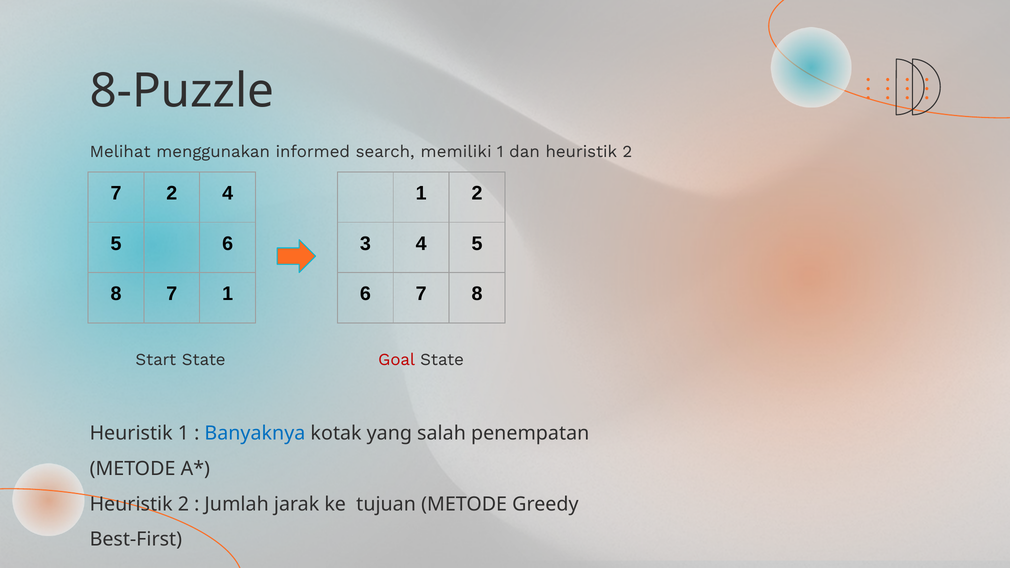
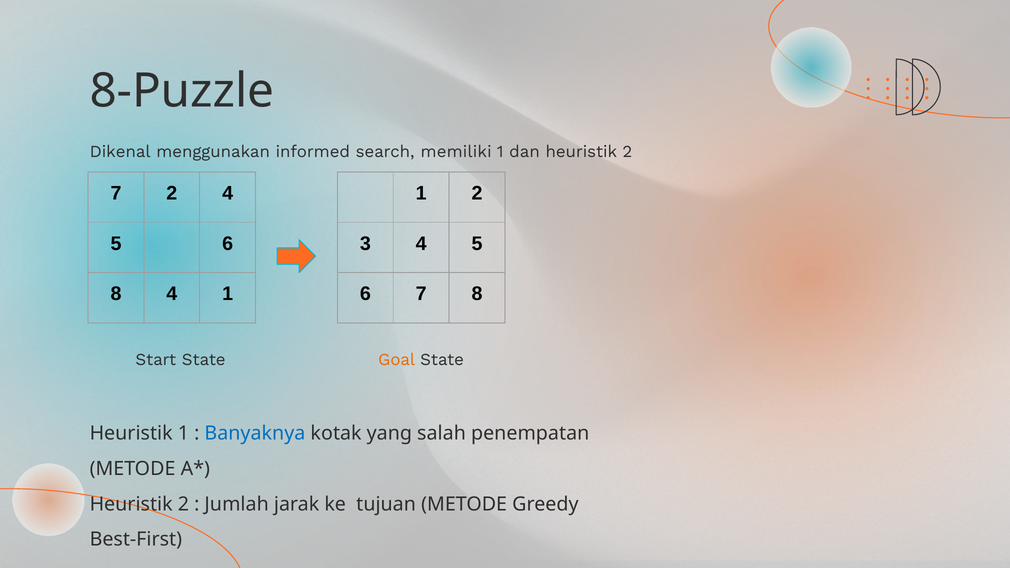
Melihat: Melihat -> Dikenal (120, 152)
8 7: 7 -> 4 (172, 294)
Goal colour: red -> orange (397, 360)
